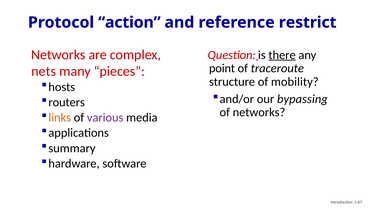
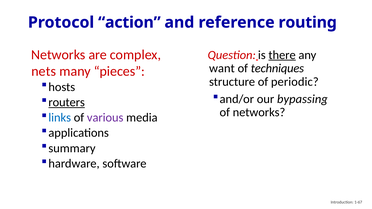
restrict: restrict -> routing (308, 22)
point: point -> want (222, 68)
traceroute: traceroute -> techniques (277, 68)
mobility: mobility -> periodic (295, 82)
routers underline: none -> present (67, 102)
links colour: orange -> blue (60, 118)
